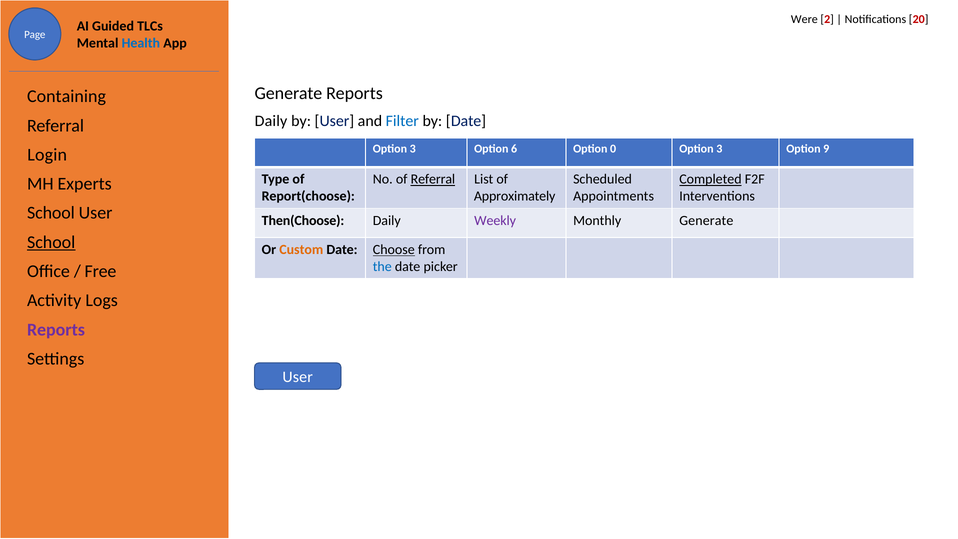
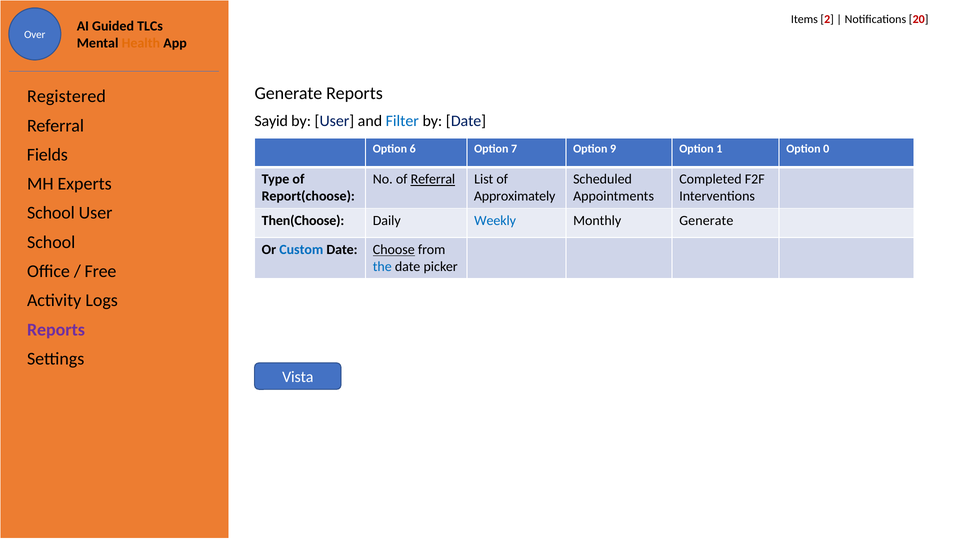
Were: Were -> Items (804, 19)
Page: Page -> Over (35, 35)
Health colour: blue -> orange (141, 43)
Containing: Containing -> Registered (66, 96)
Daily: Daily -> Sayid (271, 121)
3: 3 -> 6 (413, 149)
6: 6 -> 7 (514, 149)
0: 0 -> 9 (613, 149)
3: 3 -> 1 (719, 149)
9: 9 -> 0 (826, 149)
Login: Login -> Fields (47, 155)
Completed underline: present -> none (710, 179)
Weekly colour: purple -> blue (495, 221)
School underline: present -> none (51, 242)
Custom colour: orange -> blue (301, 250)
User: User -> Vista (298, 377)
